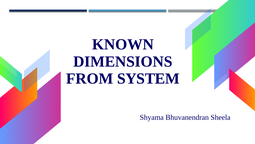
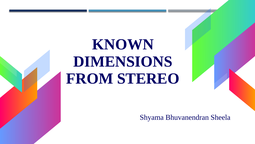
SYSTEM: SYSTEM -> STEREO (148, 78)
